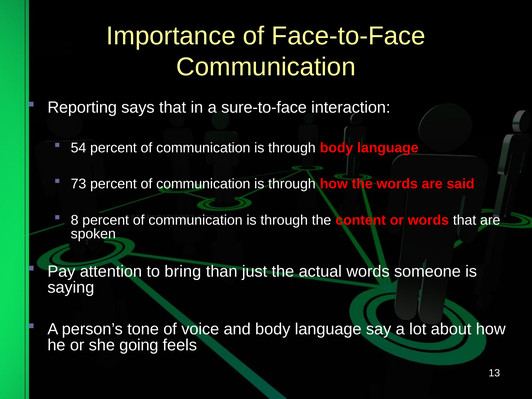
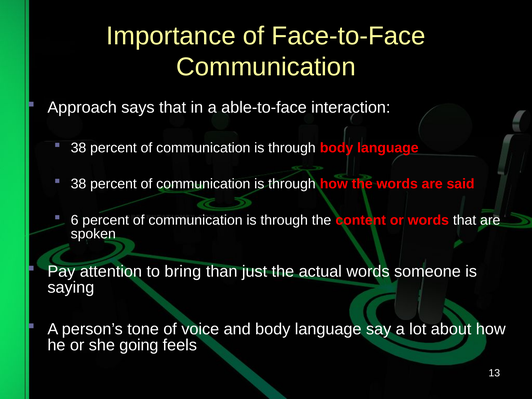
Reporting: Reporting -> Approach (82, 107)
sure-to-face: sure-to-face -> able-to-face (264, 107)
54: 54 -> 38 (78, 148)
73: 73 -> 38 (78, 184)
8: 8 -> 6 (75, 220)
